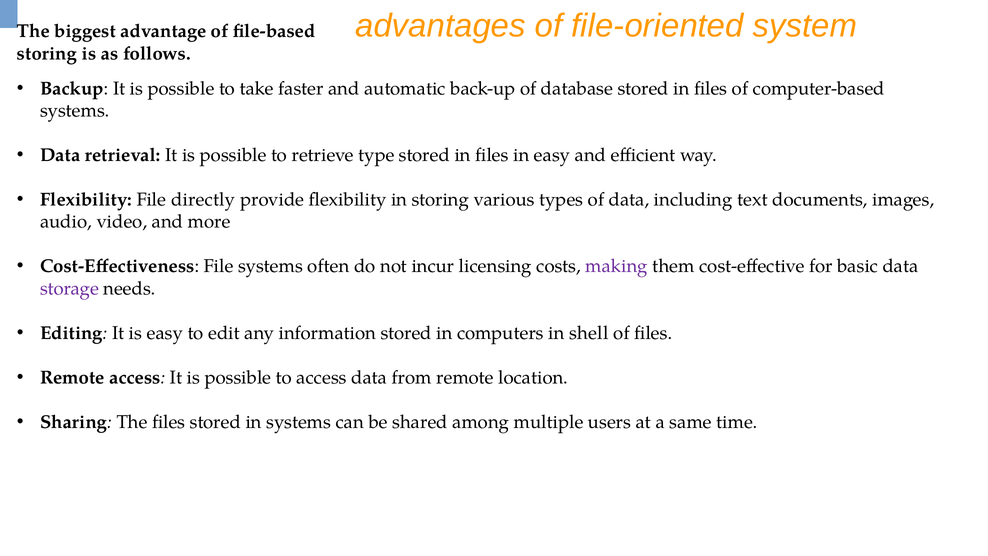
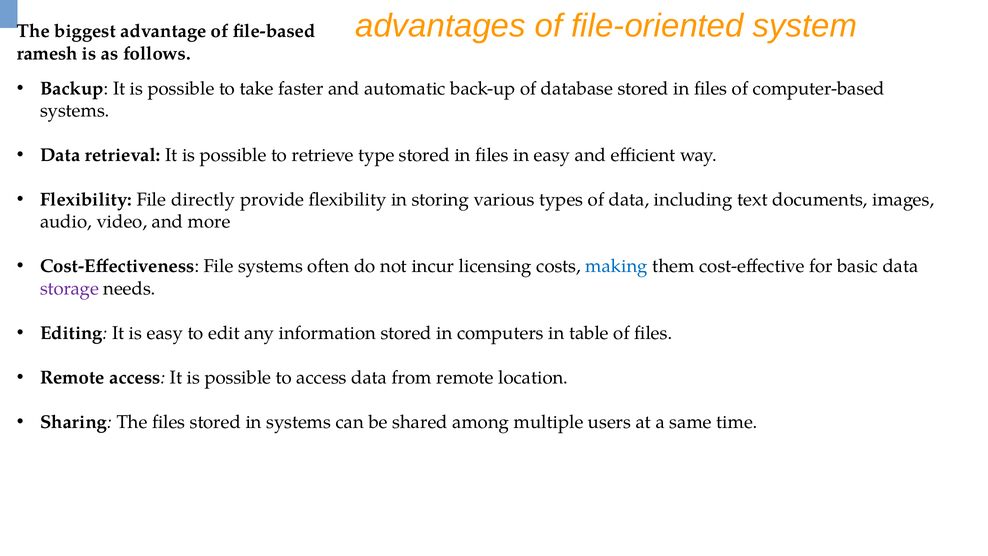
storing: storing -> ramesh (47, 54)
making colour: purple -> blue (617, 266)
shell: shell -> table (589, 333)
